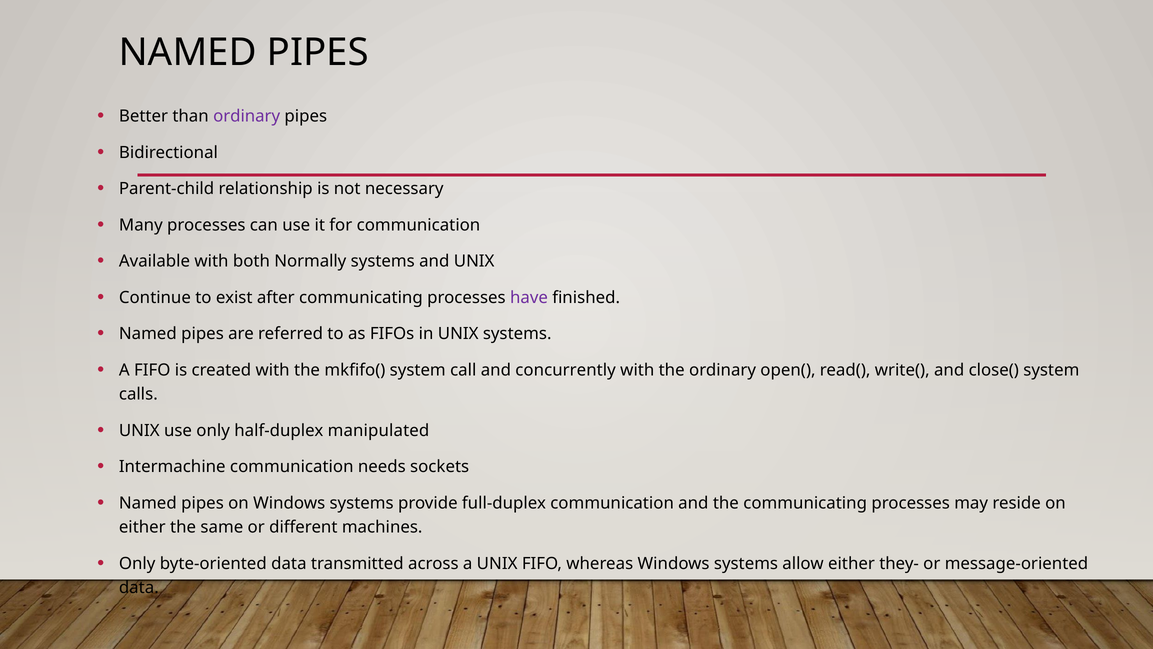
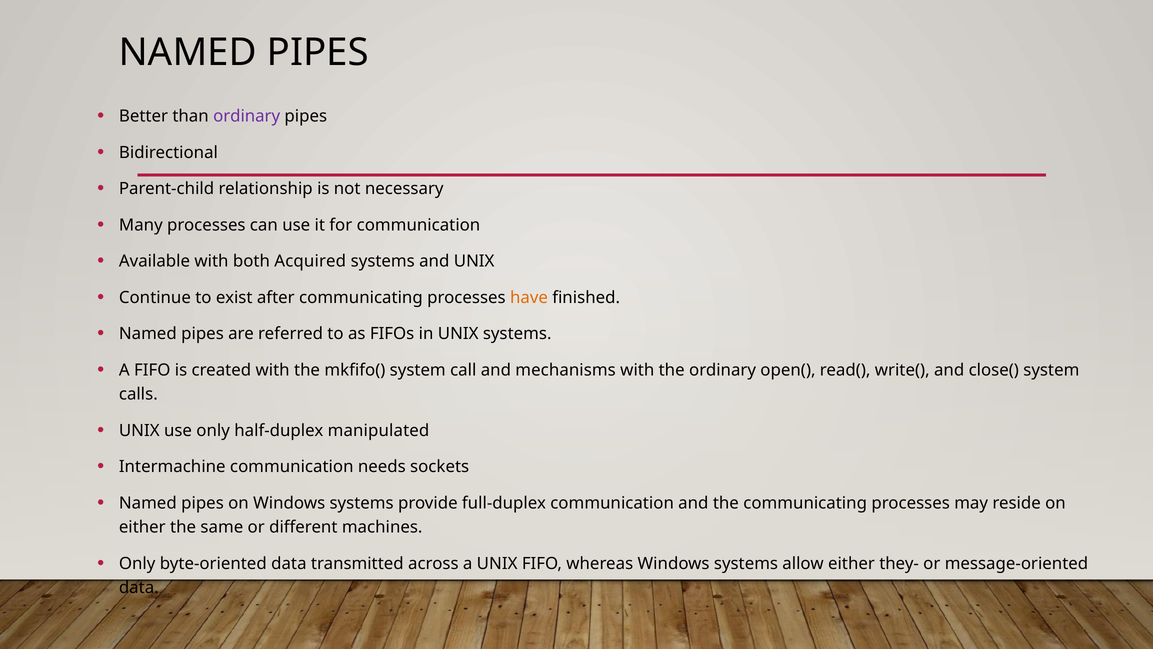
Normally: Normally -> Acquired (310, 261)
have colour: purple -> orange (529, 297)
concurrently: concurrently -> mechanisms (566, 370)
